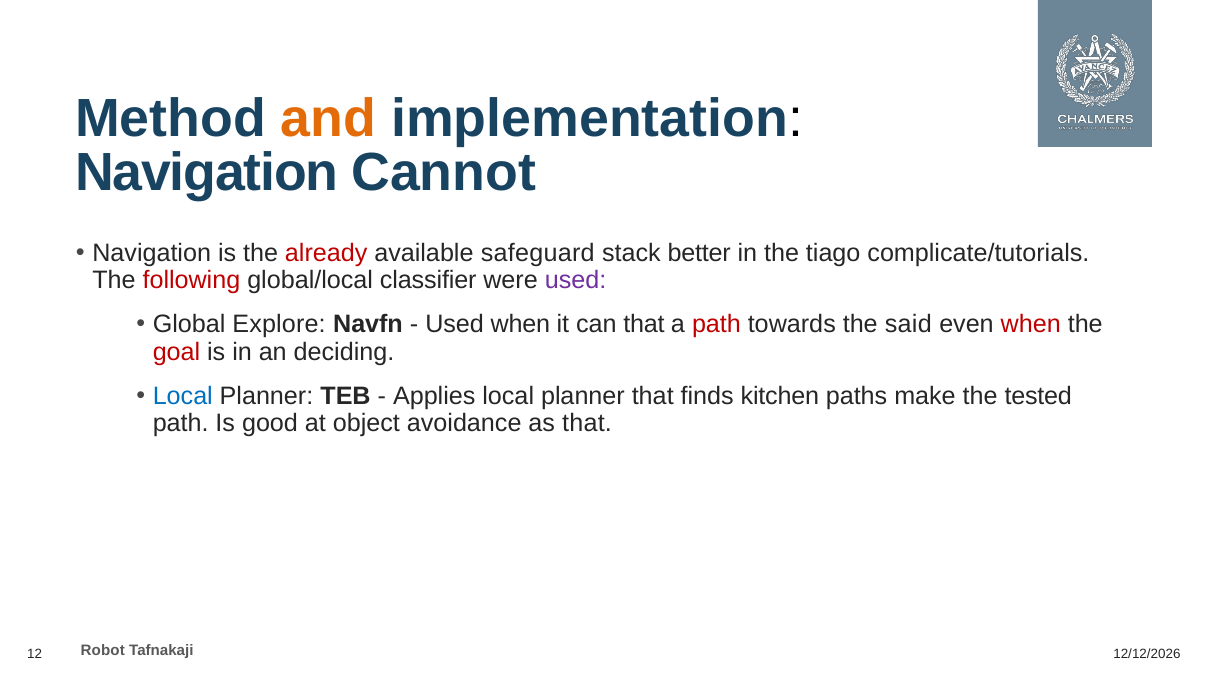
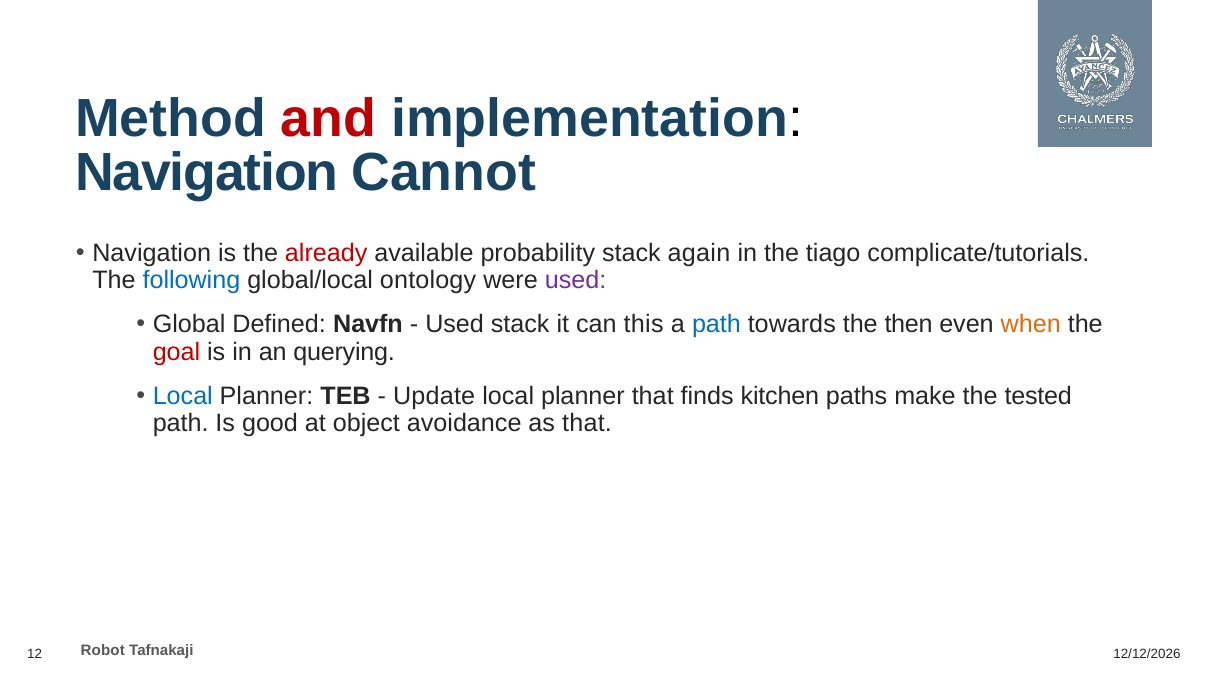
and colour: orange -> red (329, 119)
safeguard: safeguard -> probability (538, 253)
better: better -> again (699, 253)
following colour: red -> blue (191, 280)
classifier: classifier -> ontology (428, 280)
Explore: Explore -> Defined (279, 324)
Used when: when -> stack (520, 324)
can that: that -> this (644, 324)
path colour: red -> blue (716, 324)
said: said -> then (909, 324)
when colour: red -> orange (1031, 324)
deciding: deciding -> querying (344, 352)
Applies: Applies -> Update (434, 396)
